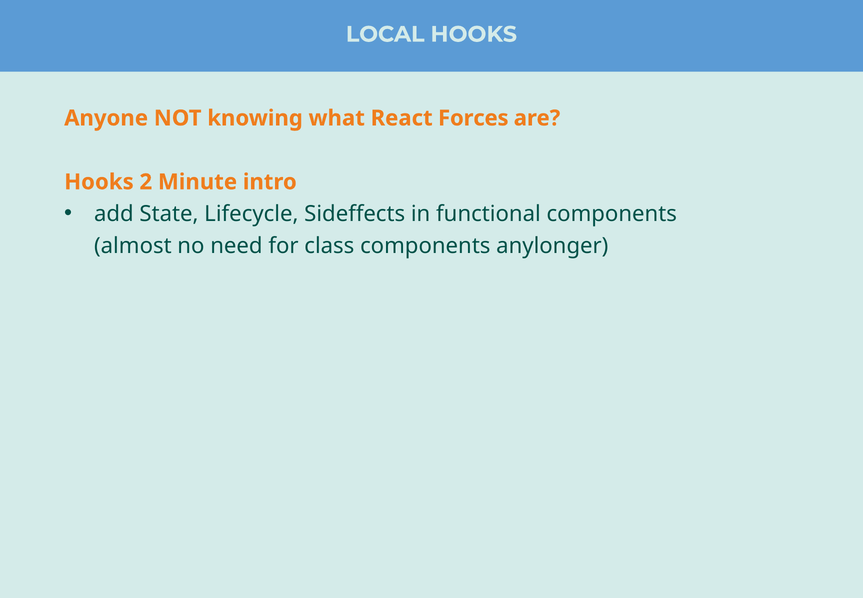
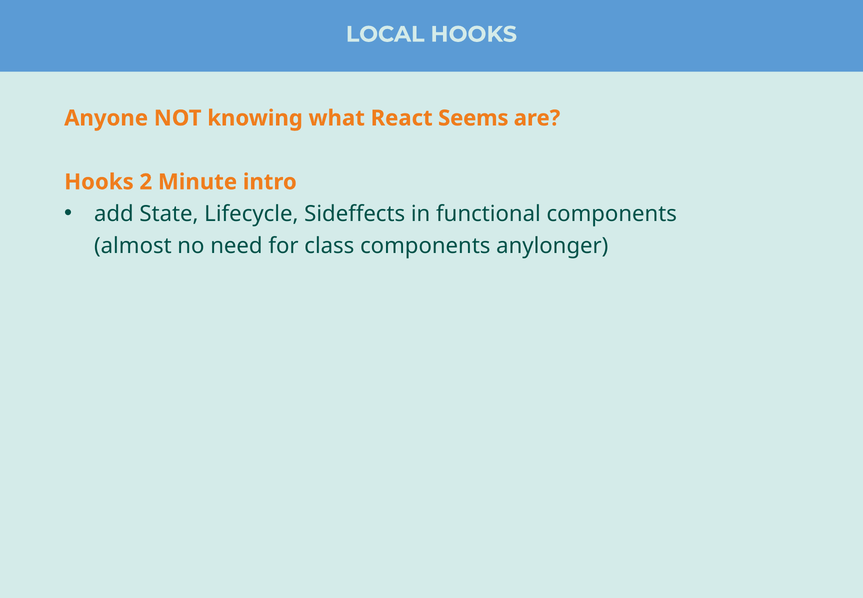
Forces: Forces -> Seems (473, 118)
